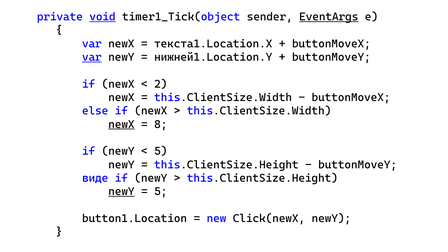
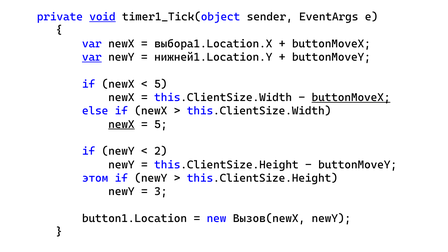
EventArgs underline: present -> none (329, 17)
текста1.Location.X: текста1.Location.X -> выбора1.Location.X (213, 44)
2: 2 -> 5 (161, 84)
buttonMoveX underline: none -> present (351, 97)
8: 8 -> 5 (161, 124)
5: 5 -> 2 (161, 151)
виде: виде -> этом (95, 178)
newY underline: present -> none (121, 192)
5: 5 -> 3 (161, 192)
Click(newX: Click(newX -> Вызов(newX (269, 218)
